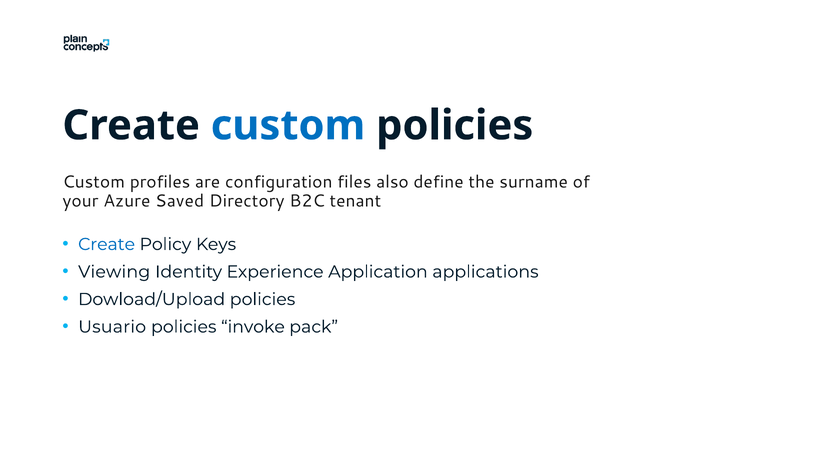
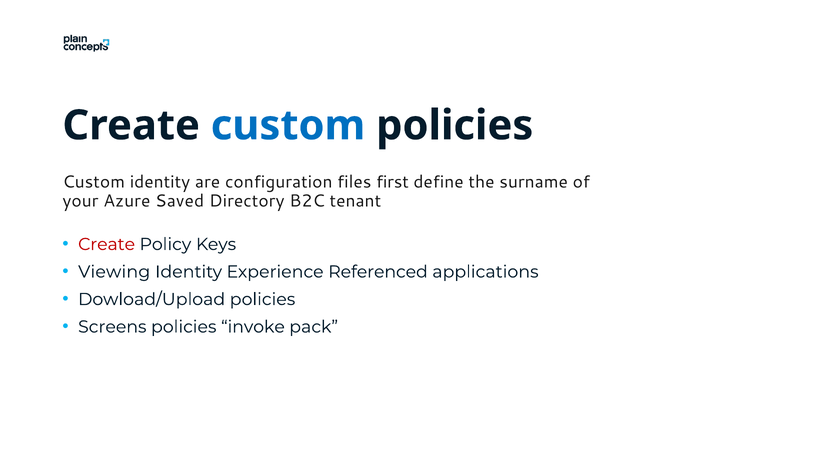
Custom profiles: profiles -> identity (160, 182)
also: also -> first (393, 182)
Create colour: blue -> red (107, 244)
Application: Application -> Referenced (378, 272)
Usuario: Usuario -> Screens (112, 327)
